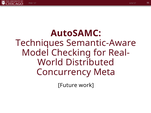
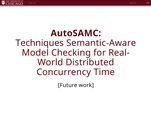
Meta: Meta -> Time (104, 72)
